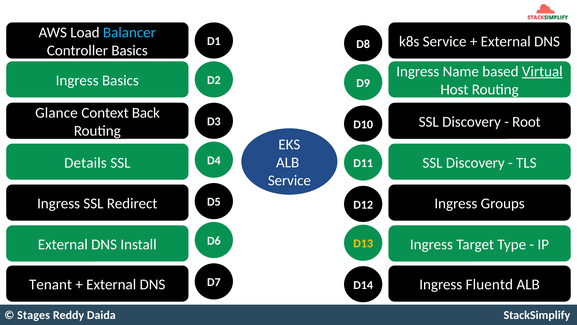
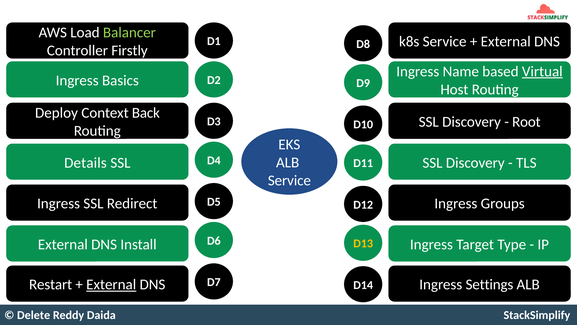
Balancer colour: light blue -> light green (129, 32)
Controller Basics: Basics -> Firstly (130, 50)
Glance: Glance -> Deploy (56, 113)
Tenant: Tenant -> Restart (51, 284)
External underline: none -> present (111, 284)
Fluentd: Fluentd -> Settings (489, 284)
Stages: Stages -> Delete (34, 315)
